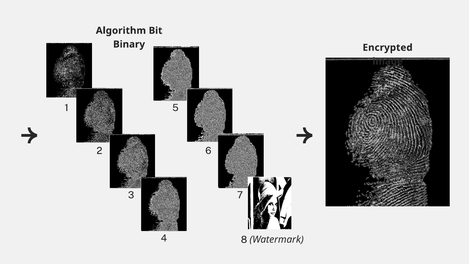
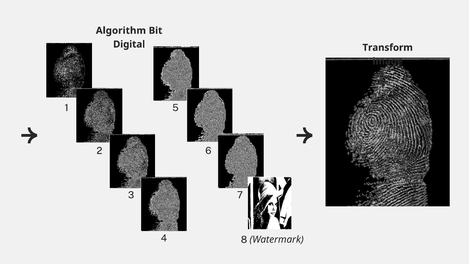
Binary: Binary -> Digital (129, 44)
Encrypted: Encrypted -> Transform (388, 48)
